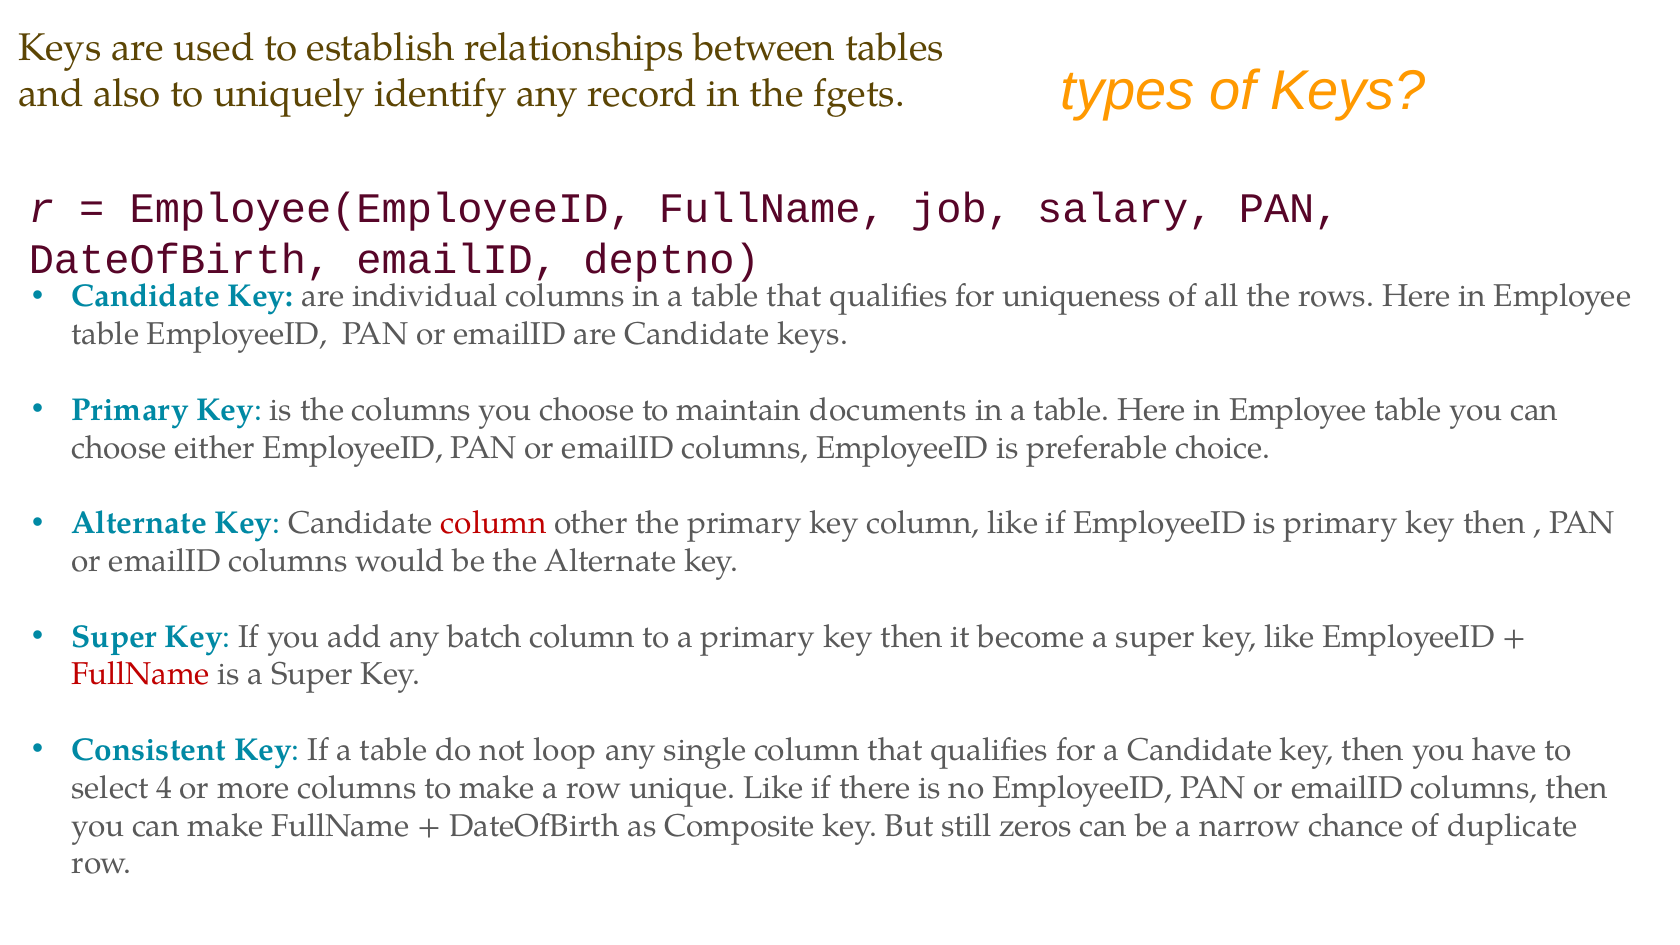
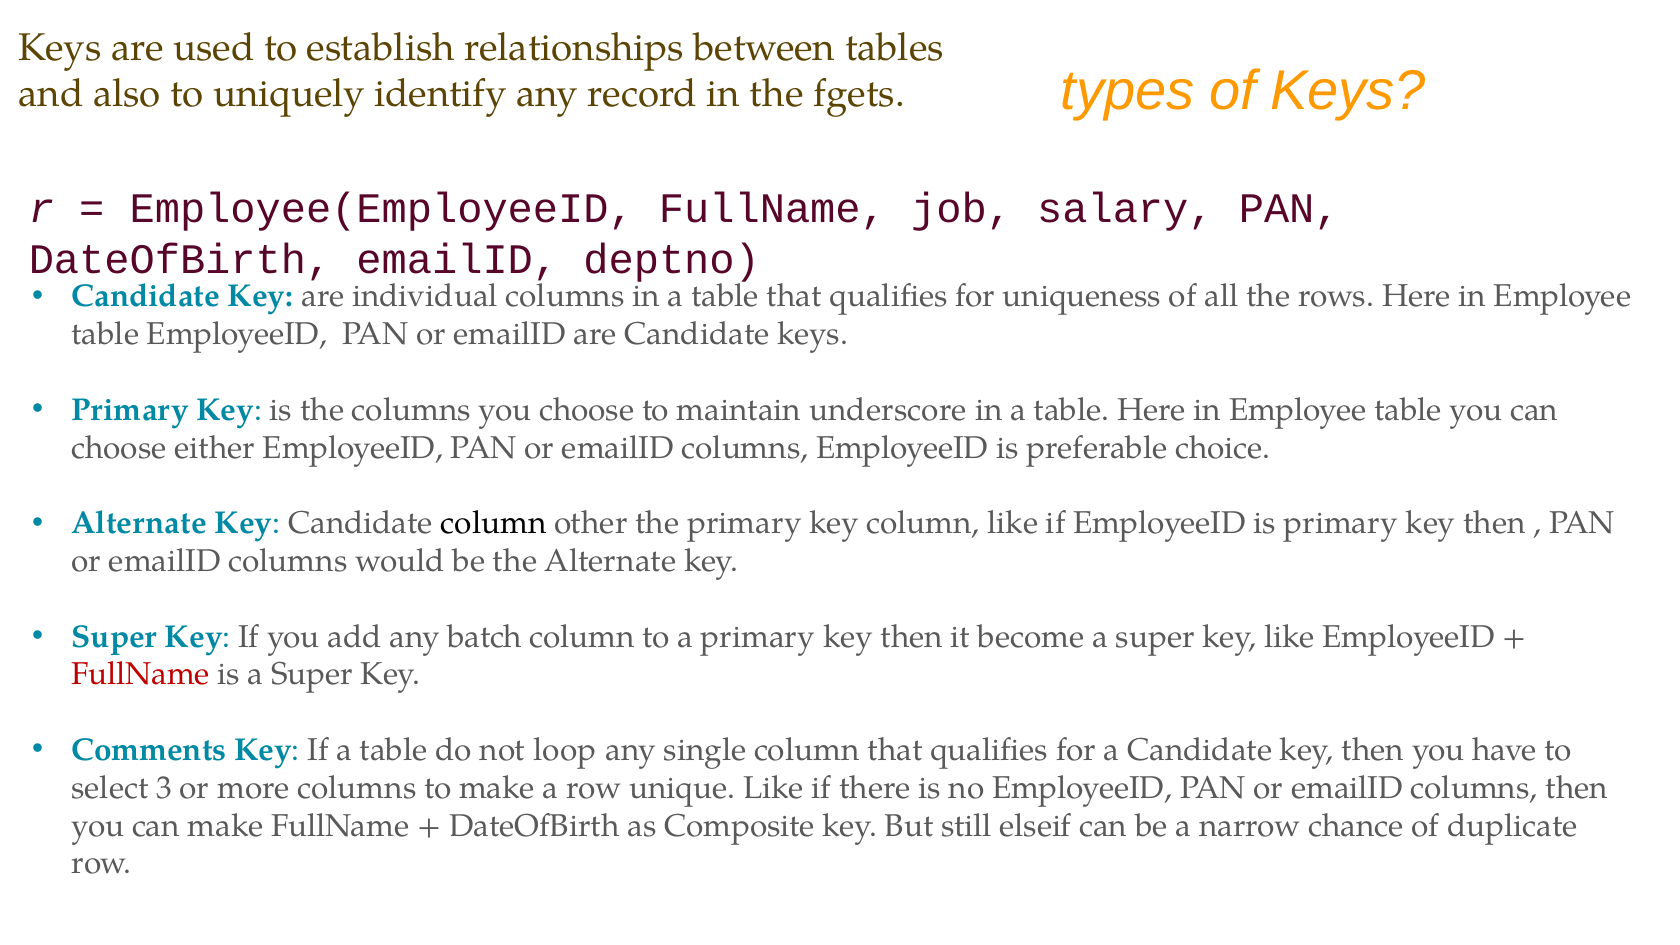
documents: documents -> underscore (888, 410)
column colour: red -> black (494, 523)
Consistent: Consistent -> Comments (149, 750)
4: 4 -> 3 (164, 788)
zeros: zeros -> elseif (1036, 826)
